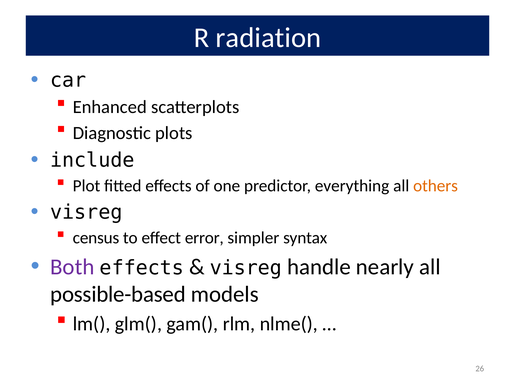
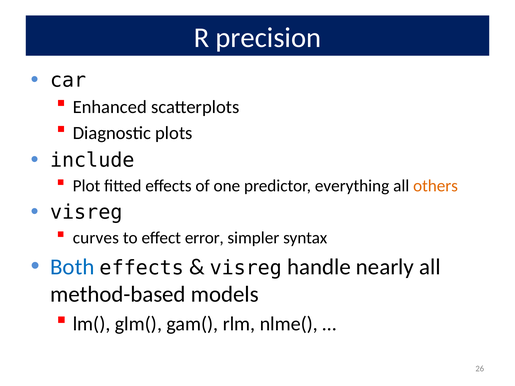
radiation: radiation -> precision (268, 38)
census: census -> curves (96, 238)
Both colour: purple -> blue (72, 267)
possible-based: possible-based -> method-based (118, 295)
